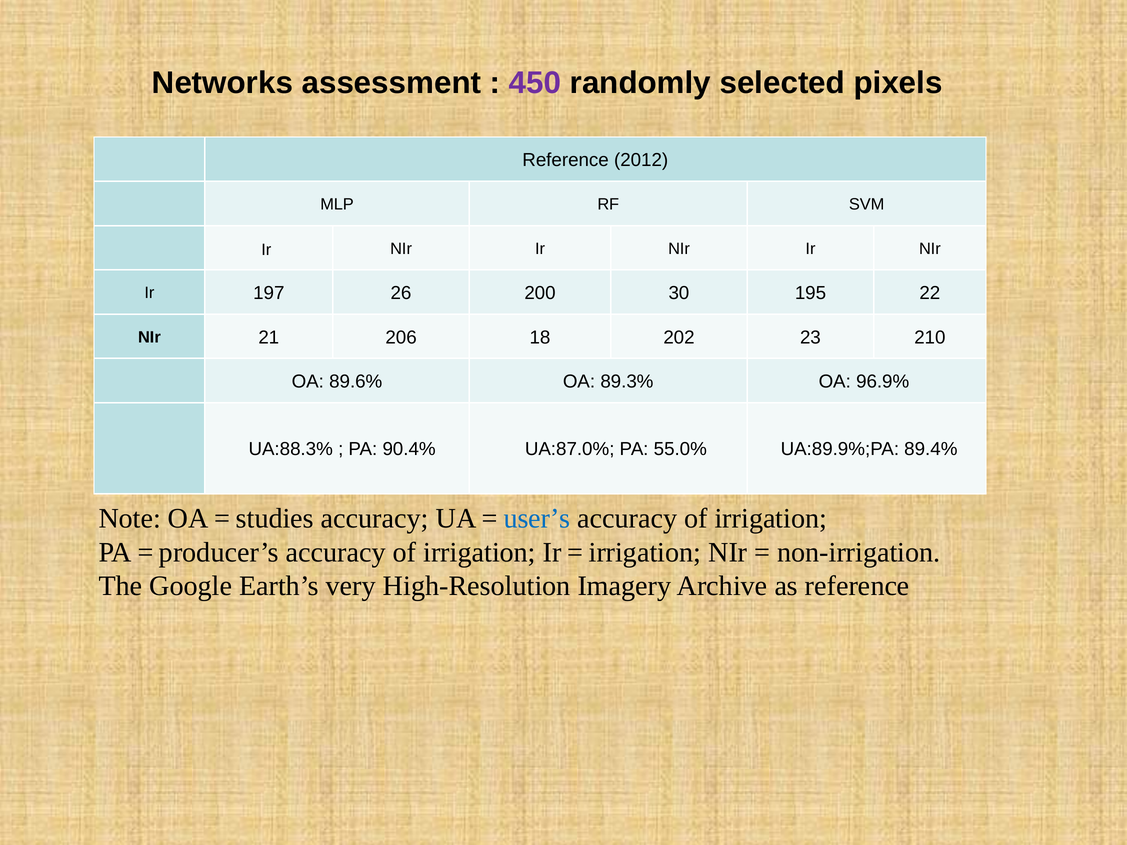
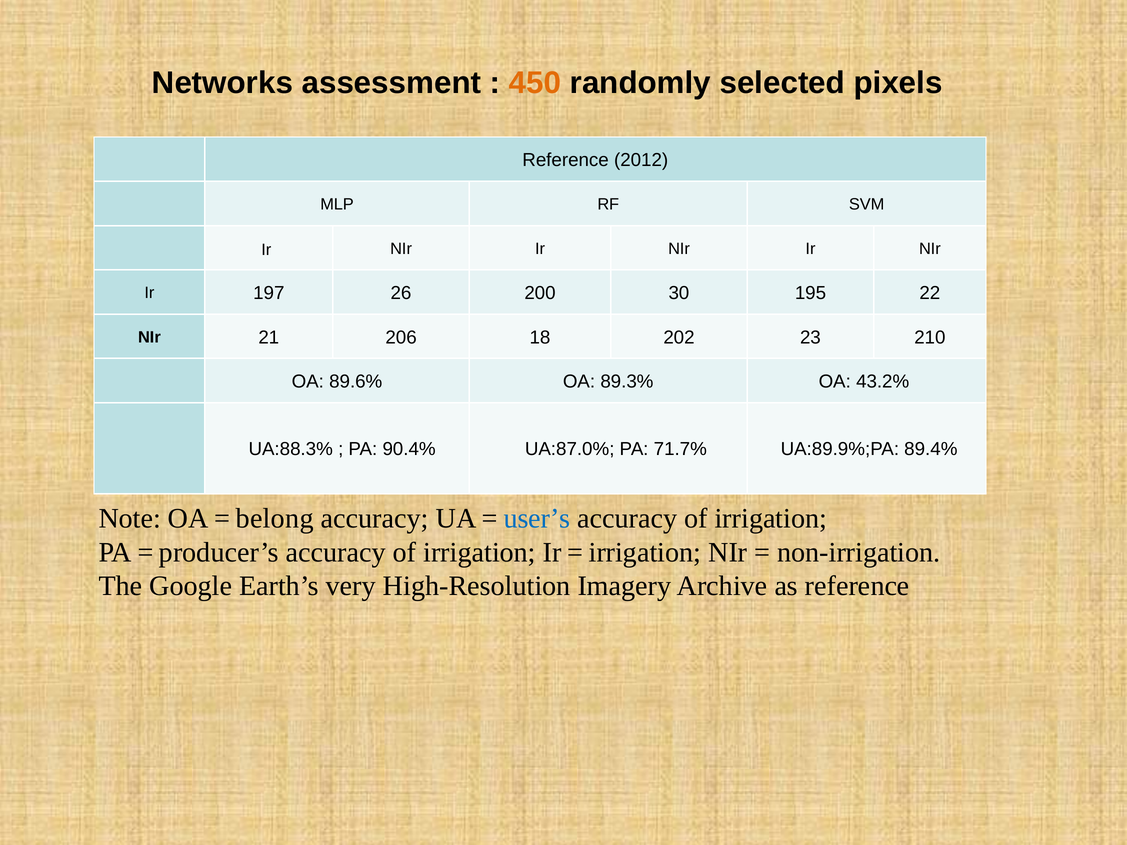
450 colour: purple -> orange (535, 83)
96.9%: 96.9% -> 43.2% (883, 382)
55.0%: 55.0% -> 71.7% (680, 449)
studies: studies -> belong (275, 519)
